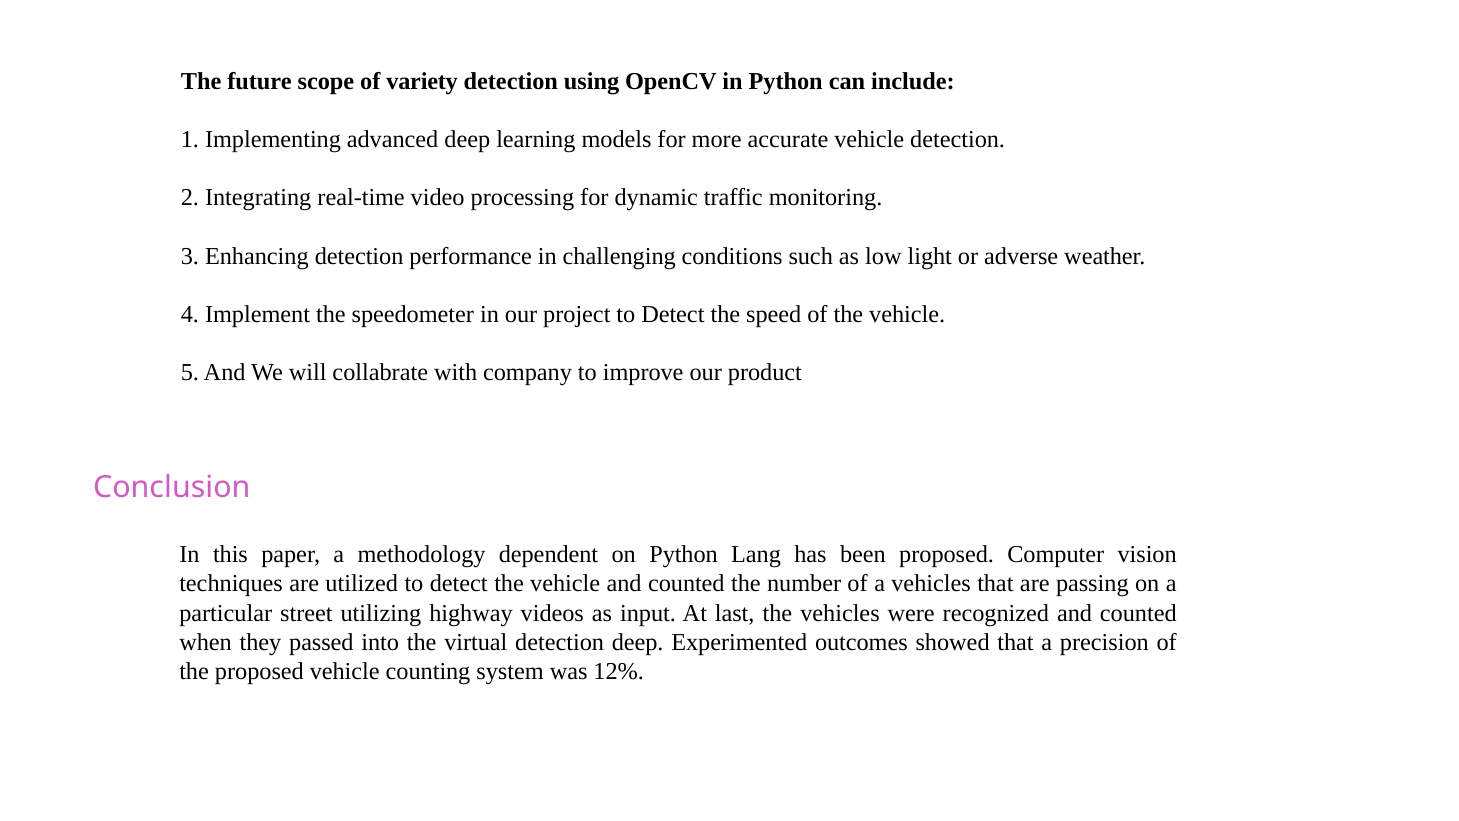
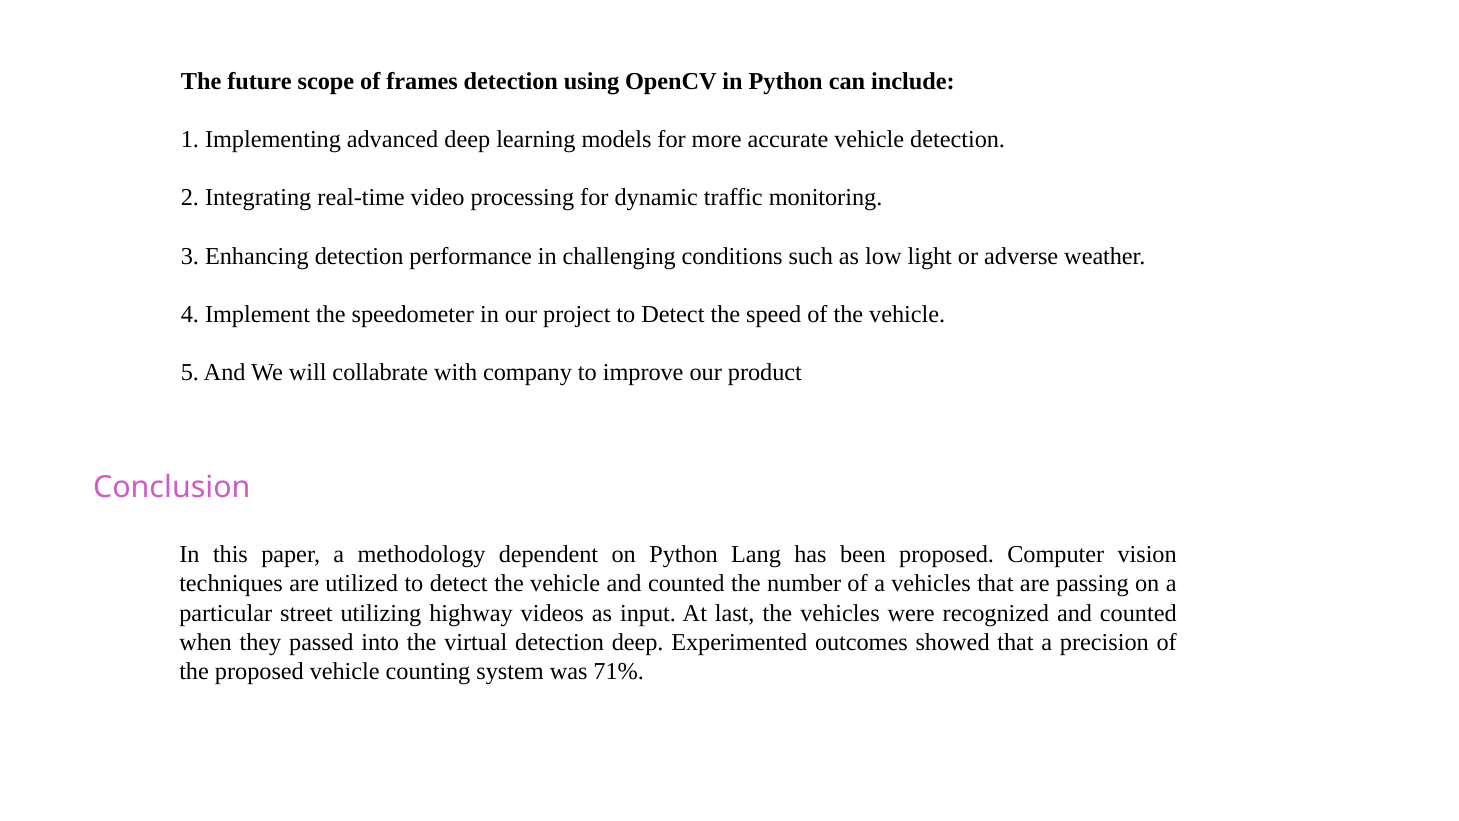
variety: variety -> frames (422, 81)
12%: 12% -> 71% (619, 671)
